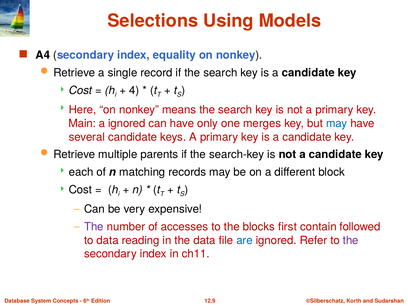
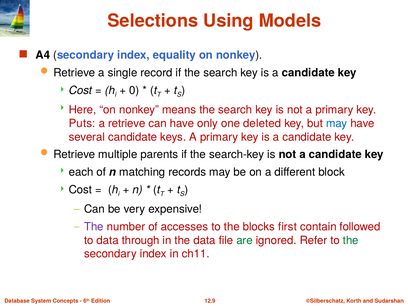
4: 4 -> 0 (134, 90)
Main: Main -> Puts (82, 123)
a ignored: ignored -> retrieve (127, 123)
merges: merges -> deleted (262, 123)
reading: reading -> through (141, 240)
are colour: blue -> green (245, 240)
the colour: purple -> green (351, 240)
